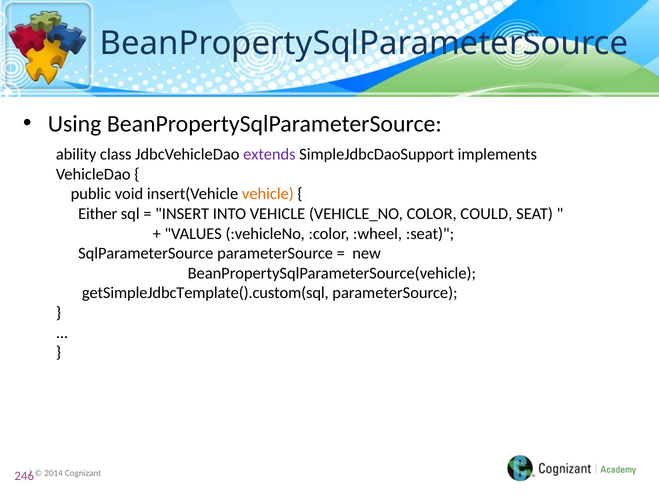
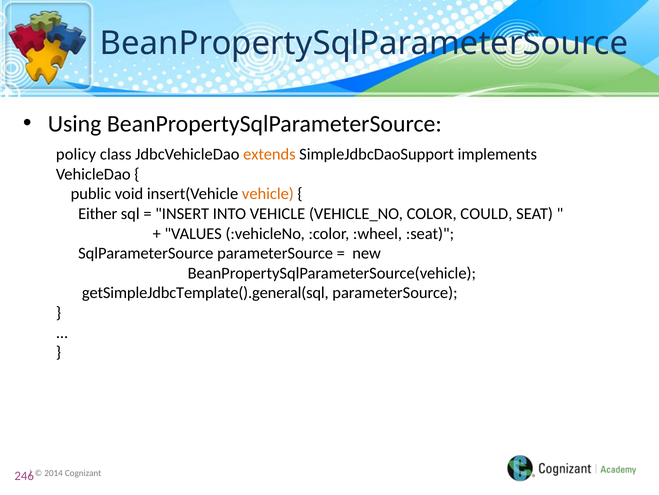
ability: ability -> policy (76, 154)
extends colour: purple -> orange (269, 154)
getSimpleJdbcTemplate().custom(sql: getSimpleJdbcTemplate().custom(sql -> getSimpleJdbcTemplate().general(sql (205, 293)
